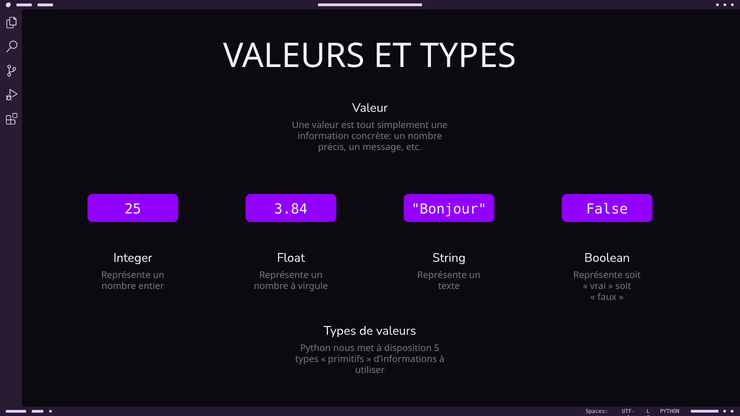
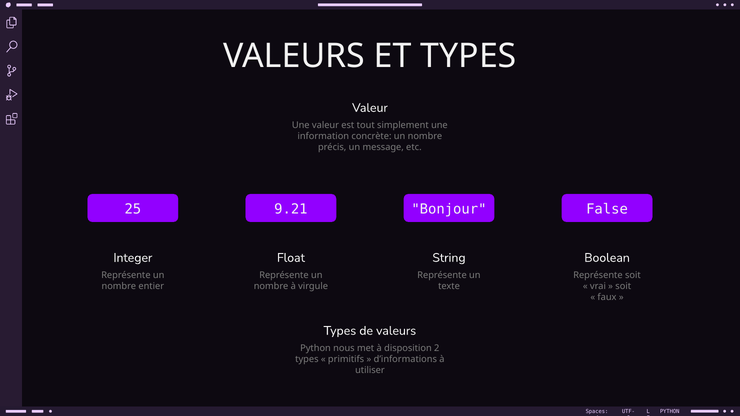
3.84: 3.84 -> 9.21 (291, 209)
5: 5 -> 2 (437, 348)
